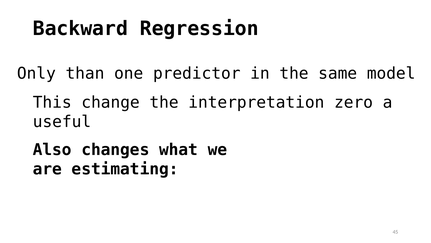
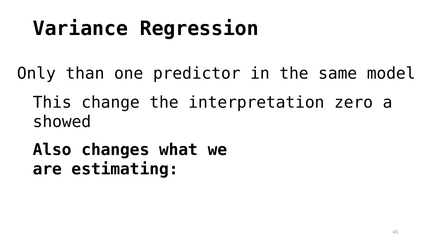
Backward: Backward -> Variance (80, 28)
useful: useful -> showed (62, 122)
